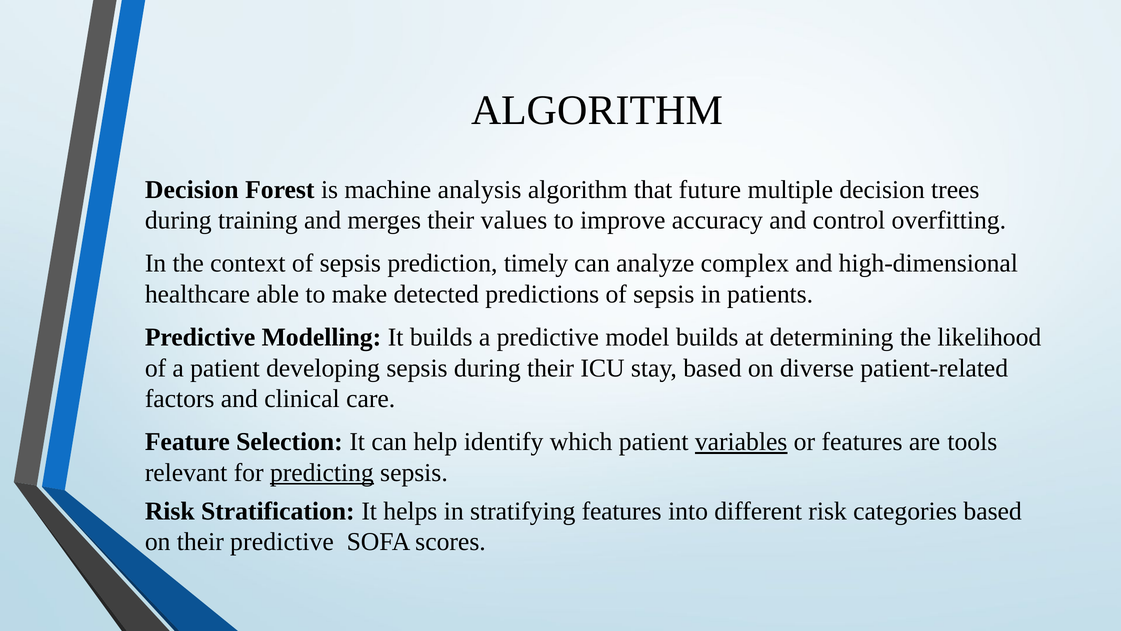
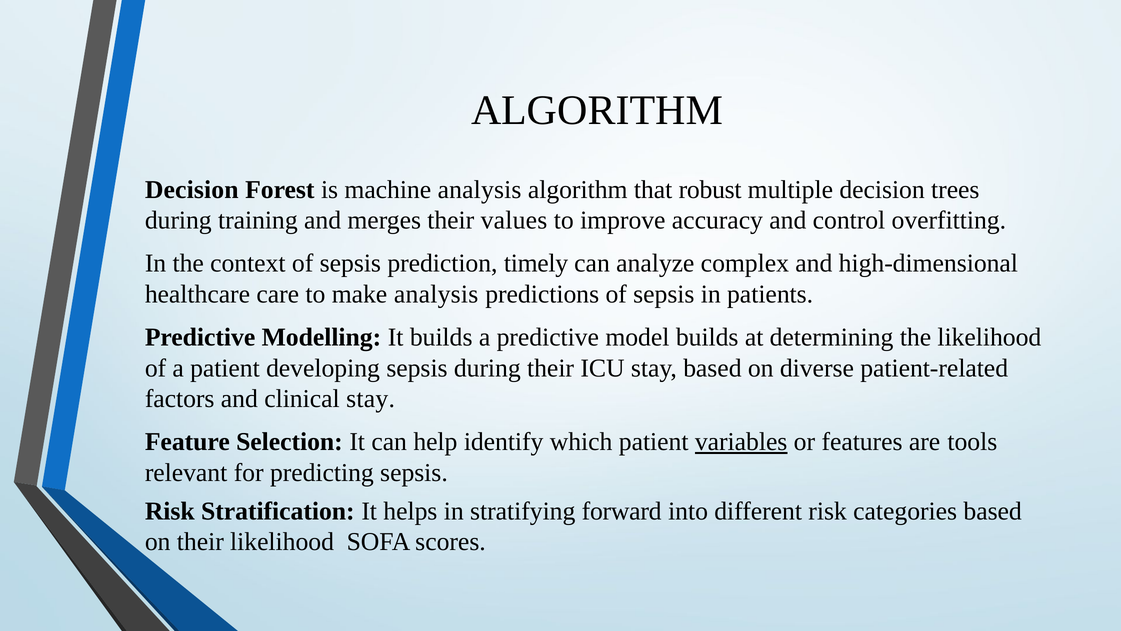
future: future -> robust (710, 189)
able: able -> care (278, 294)
make detected: detected -> analysis (436, 294)
clinical care: care -> stay (371, 399)
predicting underline: present -> none (322, 472)
stratifying features: features -> forward (622, 511)
their predictive: predictive -> likelihood (282, 542)
